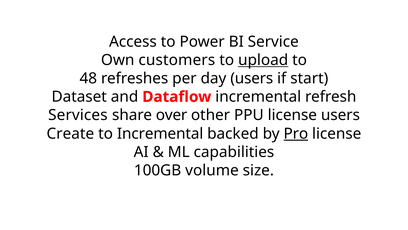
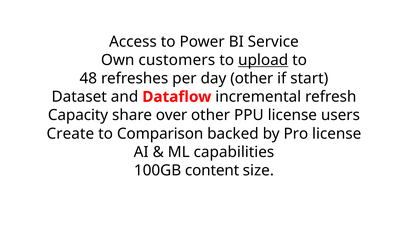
day users: users -> other (252, 78)
Services: Services -> Capacity (78, 115)
to Incremental: Incremental -> Comparison (160, 133)
Pro underline: present -> none (296, 133)
volume: volume -> content (212, 170)
